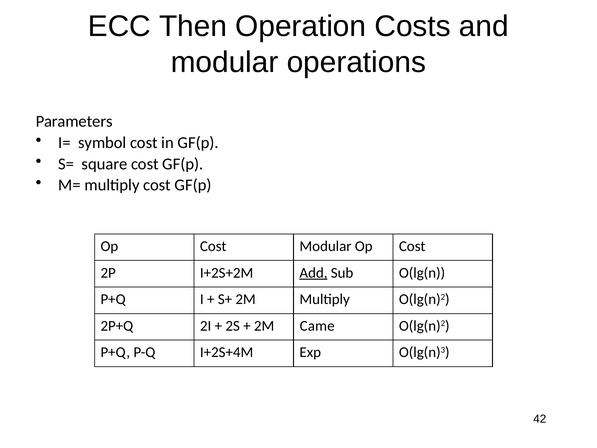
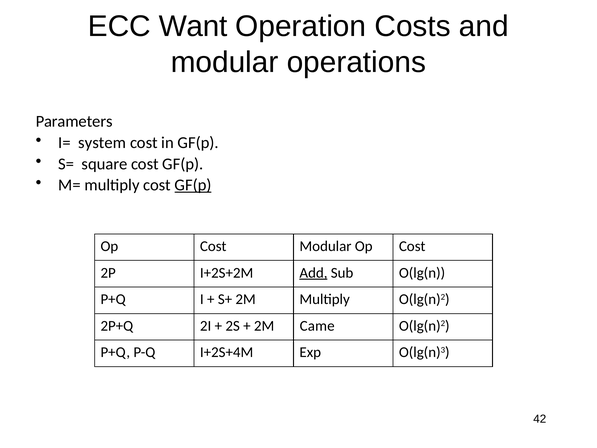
Then: Then -> Want (193, 26)
symbol: symbol -> system (102, 143)
GF(p underline: none -> present (193, 185)
